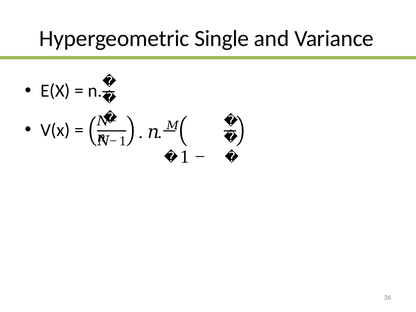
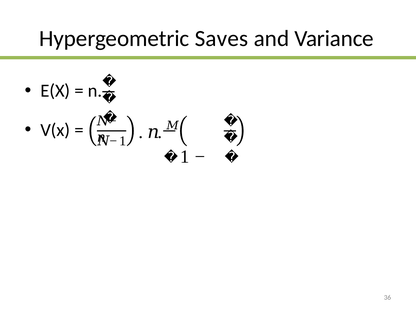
Single: Single -> Saves (221, 39)
